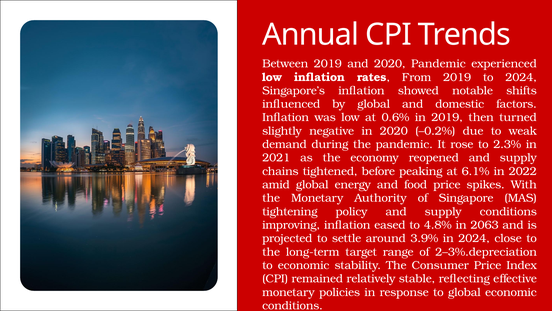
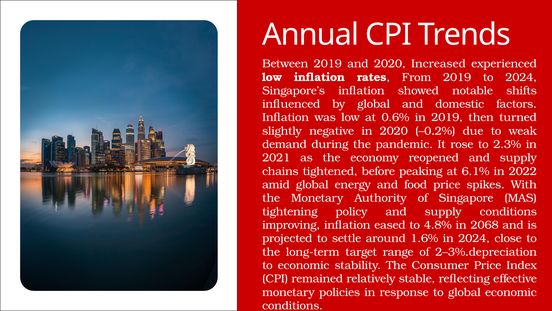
2020 Pandemic: Pandemic -> Increased (438, 64)
2063: 2063 -> 2068 (485, 225)
3.9%: 3.9% -> 1.6% (424, 238)
